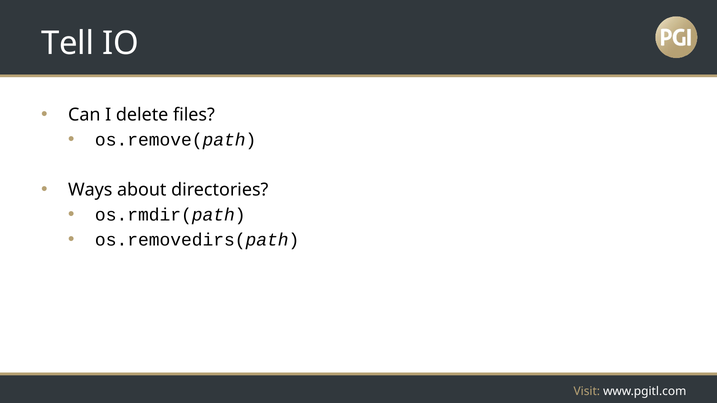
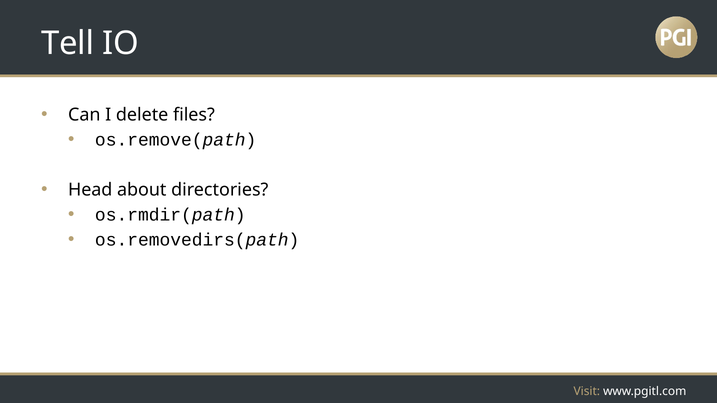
Ways: Ways -> Head (90, 190)
